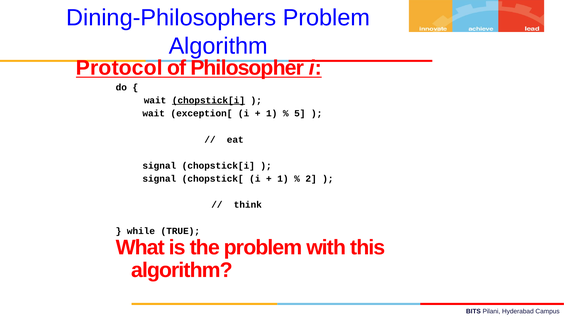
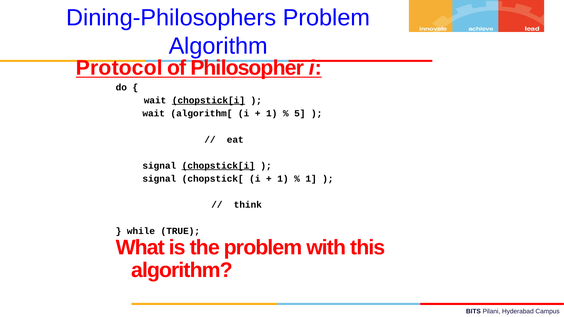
exception[: exception[ -> algorithm[ (201, 114)
chopstick[i underline: none -> present (218, 166)
2: 2 -> 1 (311, 179)
